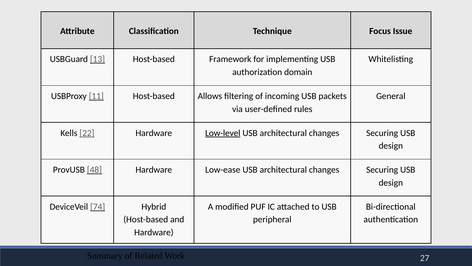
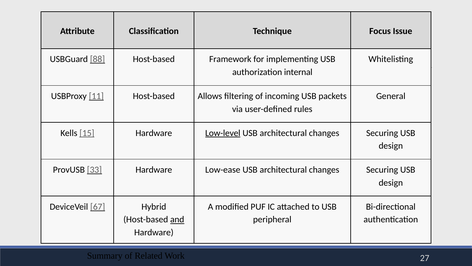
13: 13 -> 88 (97, 59)
domain: domain -> internal (298, 72)
22: 22 -> 15 (87, 133)
48: 48 -> 33 (94, 170)
74: 74 -> 67 (98, 206)
and underline: none -> present (177, 219)
